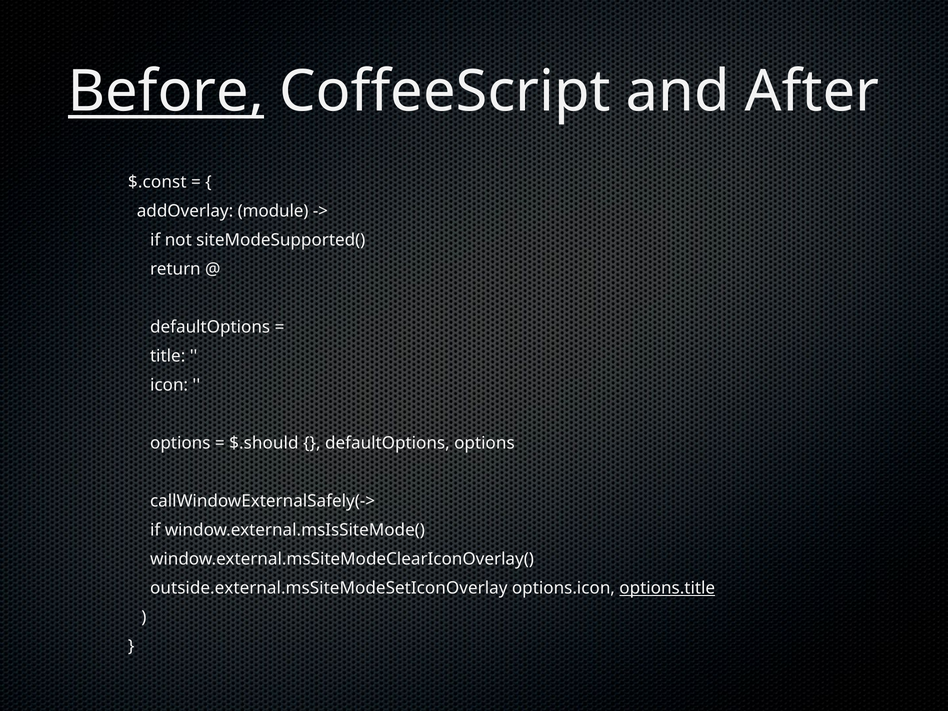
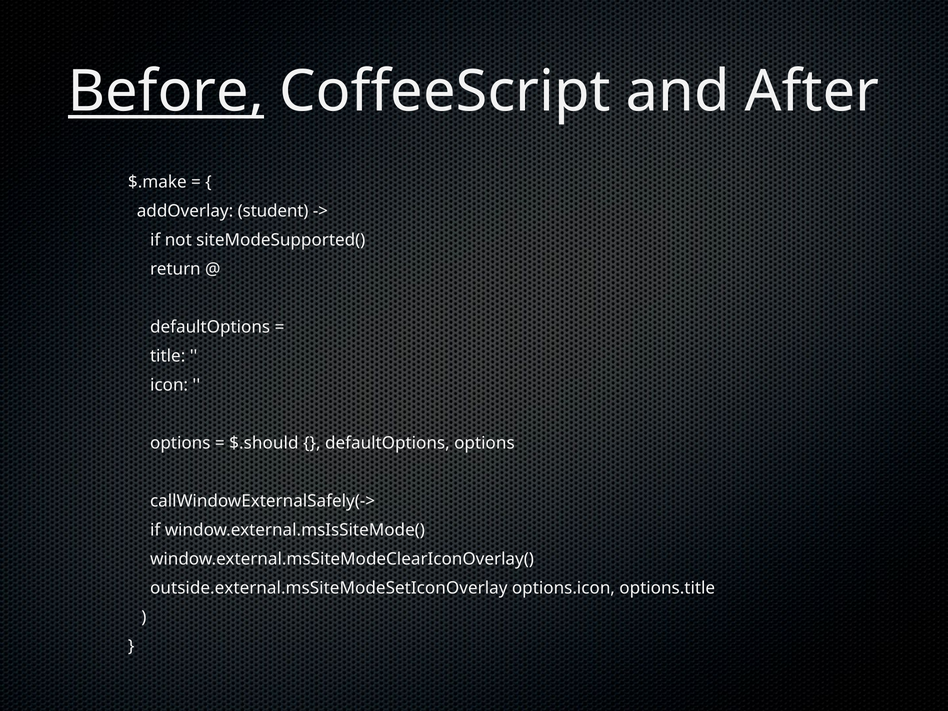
$.const: $.const -> $.make (157, 182)
module: module -> student (273, 211)
options.title underline: present -> none (667, 588)
